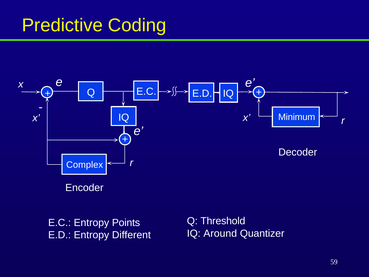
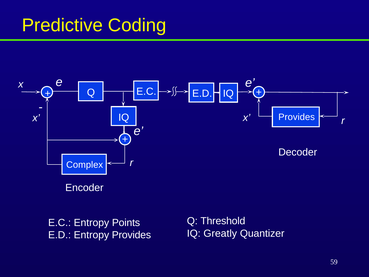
Minimum: Minimum -> Provides (297, 117)
Around: Around -> Greatly (220, 233)
Entropy Different: Different -> Provides (131, 235)
